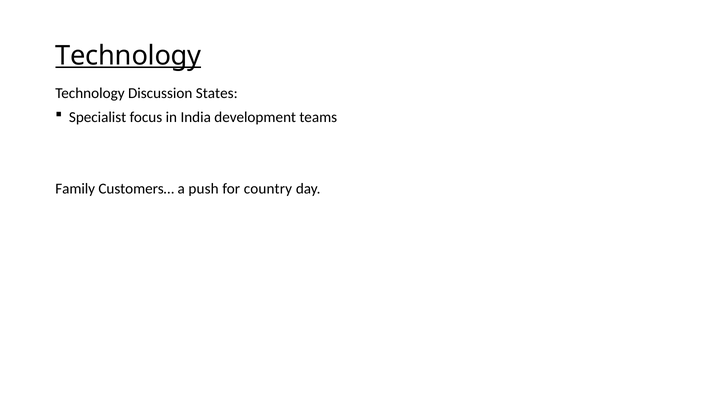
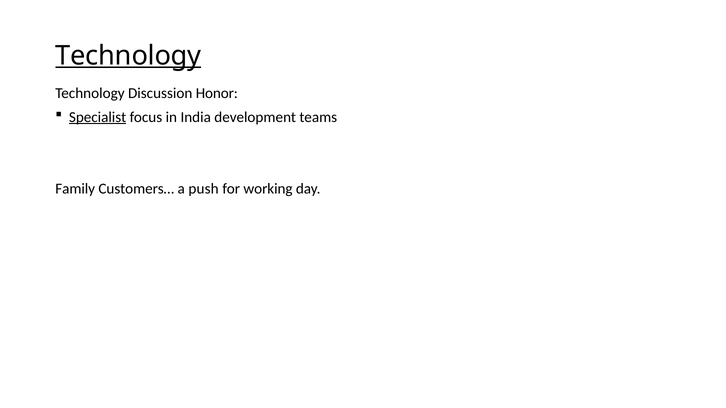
States: States -> Honor (217, 93)
Specialist underline: none -> present (98, 117)
country: country -> working (268, 189)
